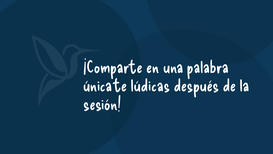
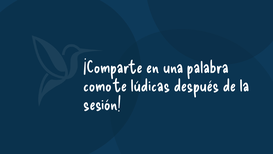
única: única -> como (98, 86)
